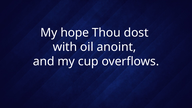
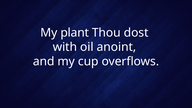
hope: hope -> plant (75, 33)
